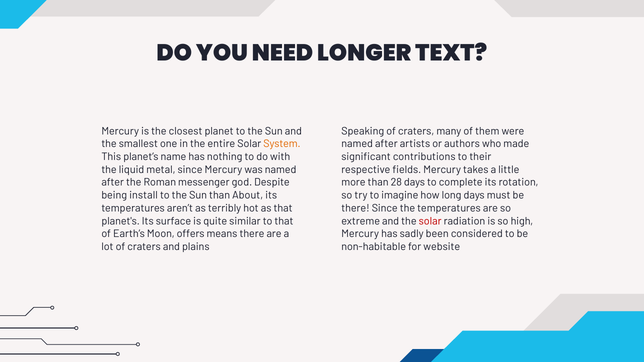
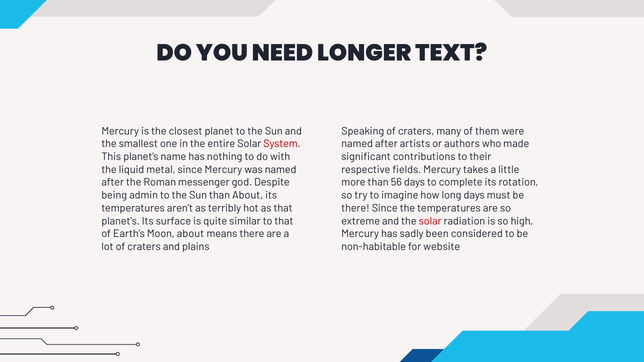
System colour: orange -> red (282, 144)
28: 28 -> 56 (396, 183)
install: install -> admin (144, 195)
Moon offers: offers -> about (190, 234)
